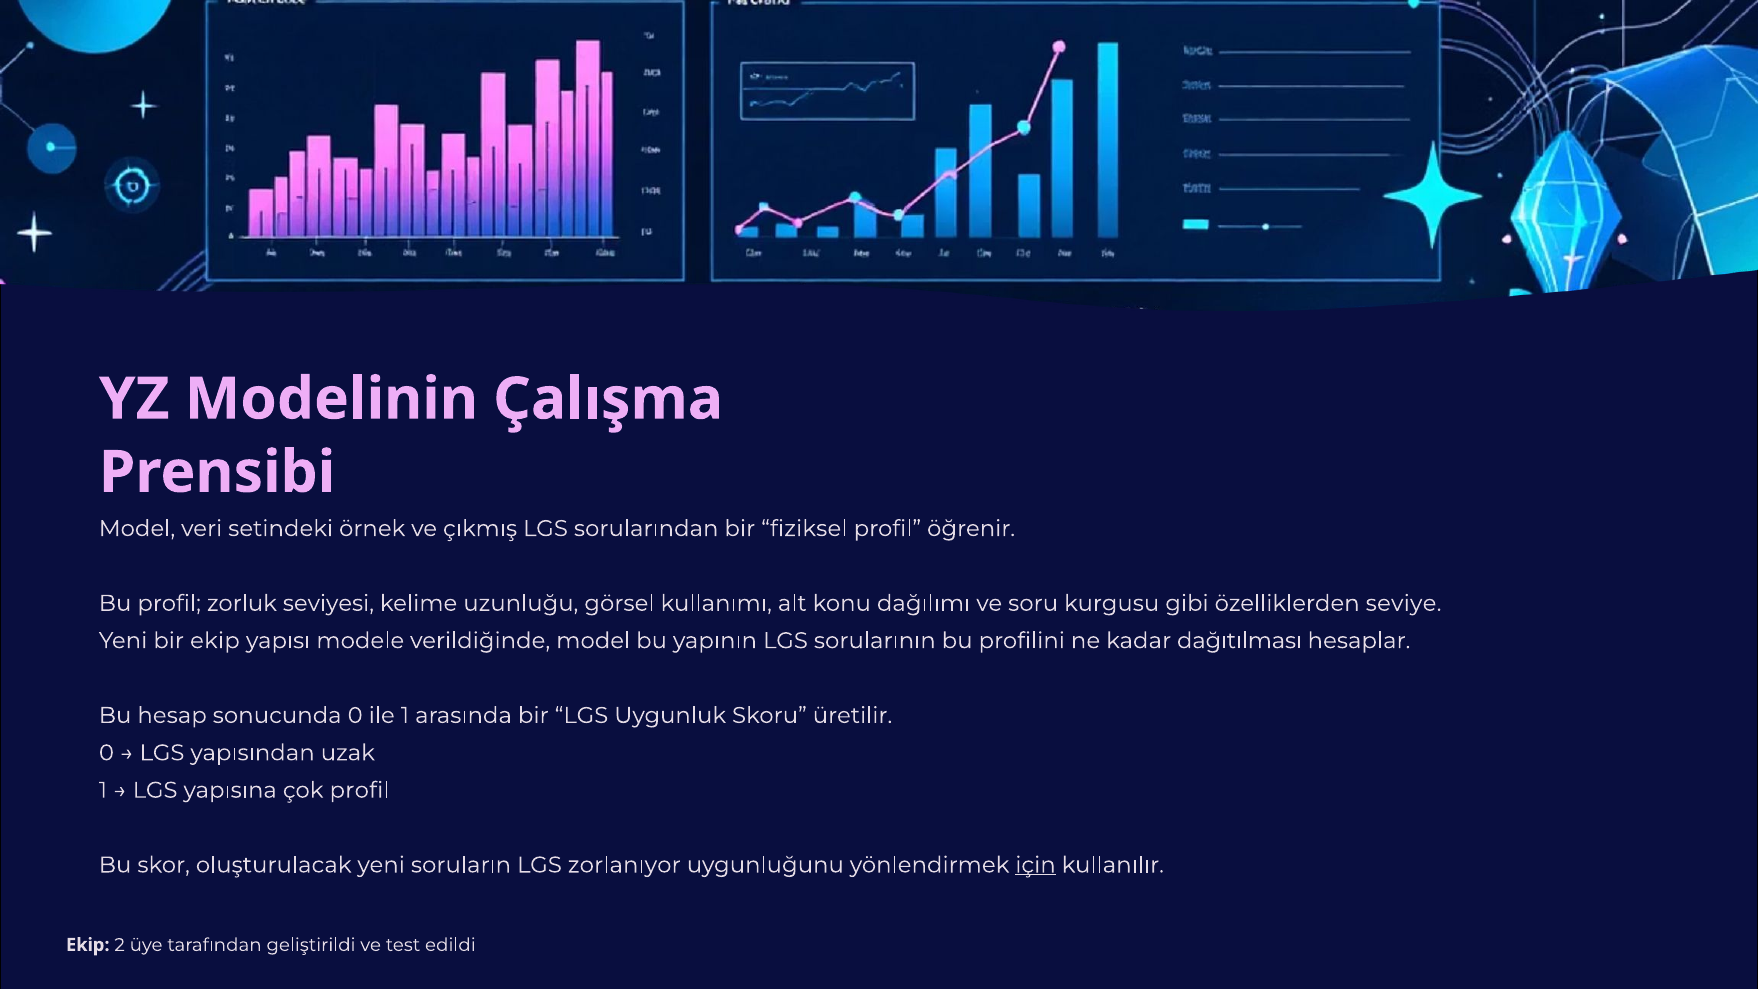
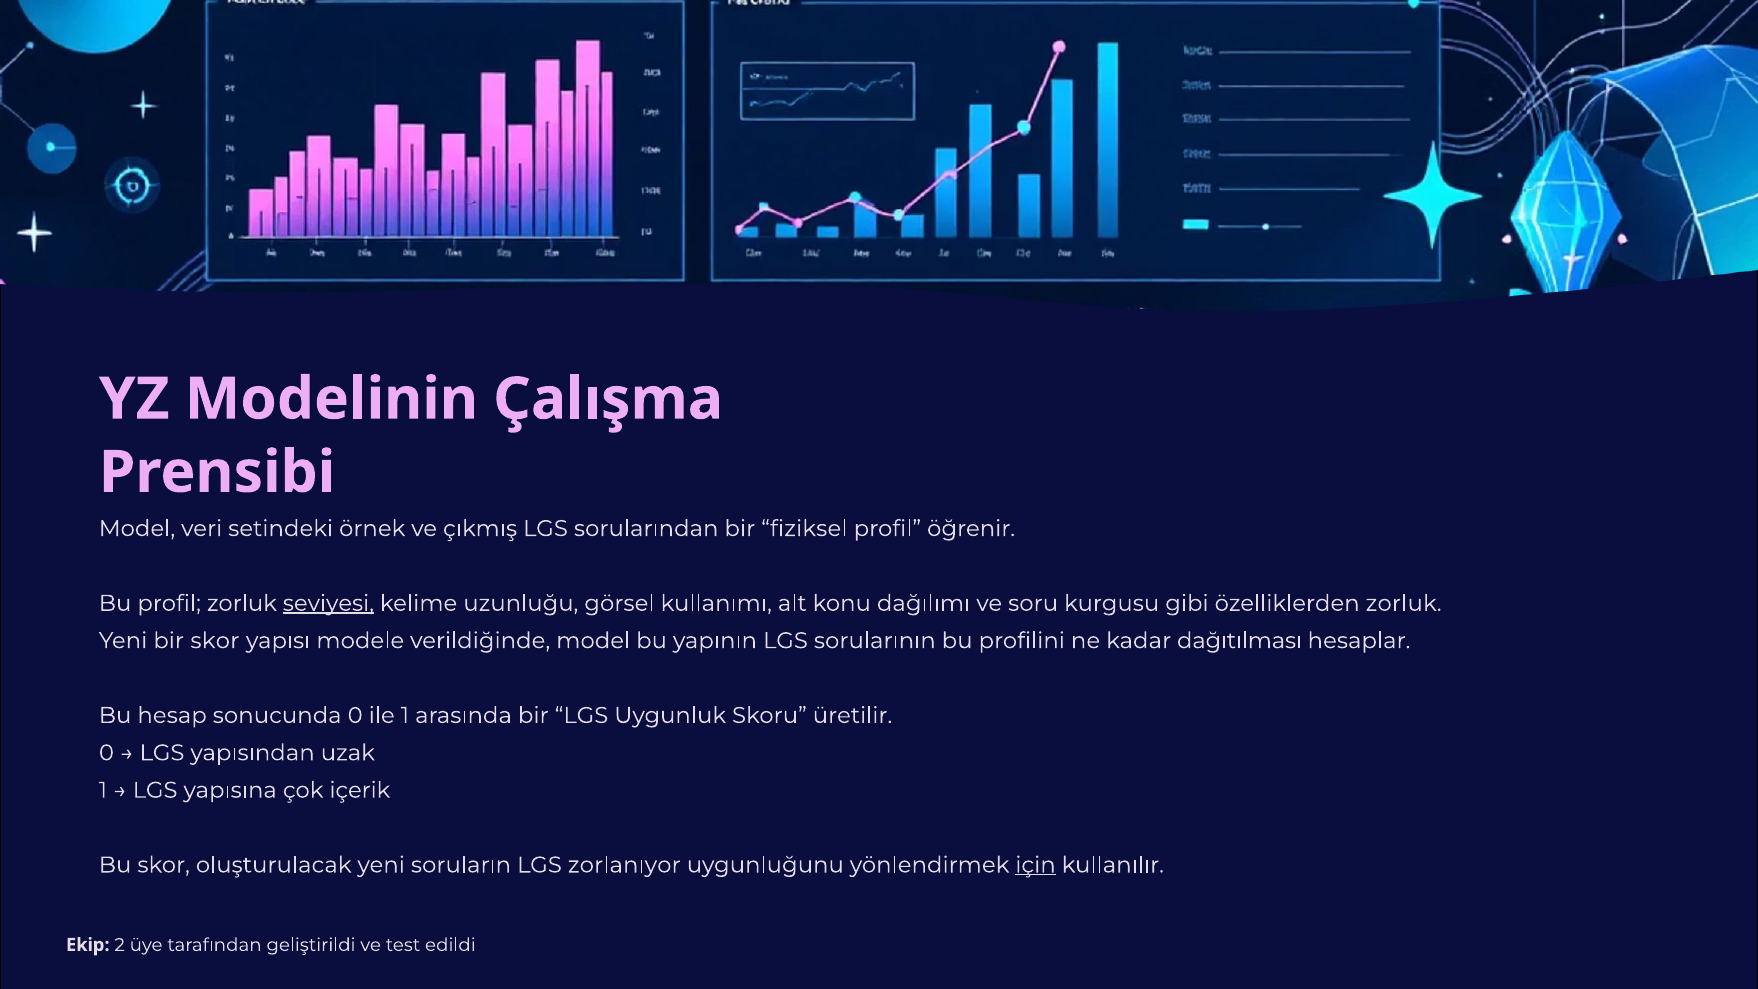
seviyesi underline: none -> present (328, 603)
özelliklerden seviye: seviye -> zorluk (1404, 603)
bir ekip: ekip -> skor (215, 641)
çok profil: profil -> içerik (360, 790)
